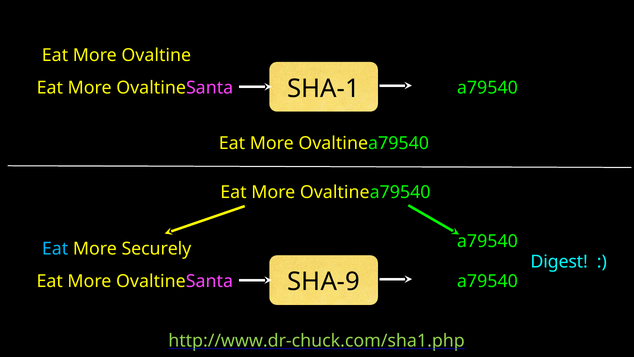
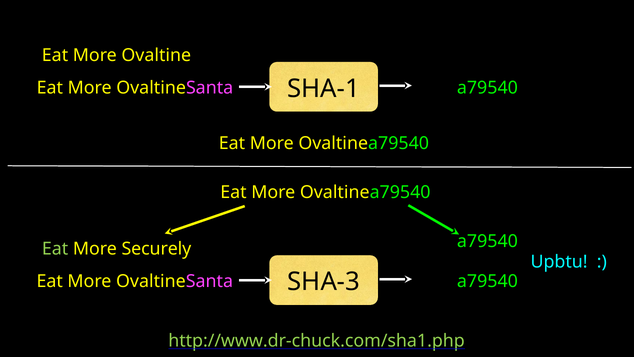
Eat colour: light blue -> light green (55, 249)
Digest: Digest -> Upbtu (559, 262)
SHA-9: SHA-9 -> SHA-3 (324, 282)
